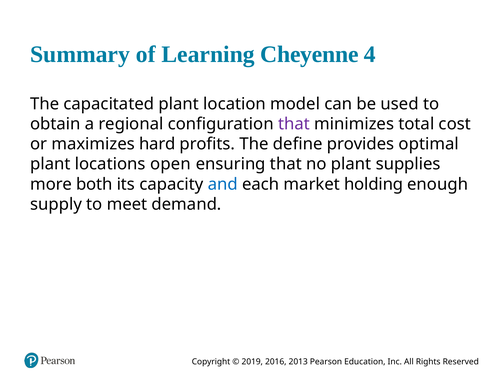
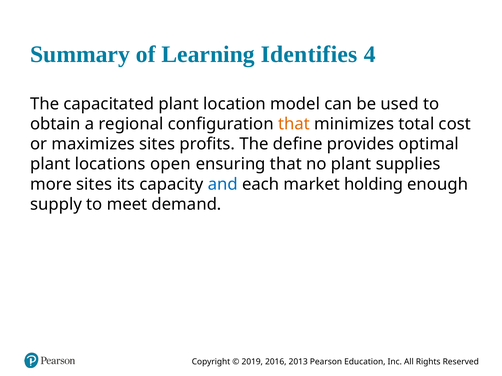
Cheyenne: Cheyenne -> Identifies (309, 54)
that colour: purple -> orange (294, 124)
maximizes hard: hard -> sites (157, 144)
more both: both -> sites (94, 184)
